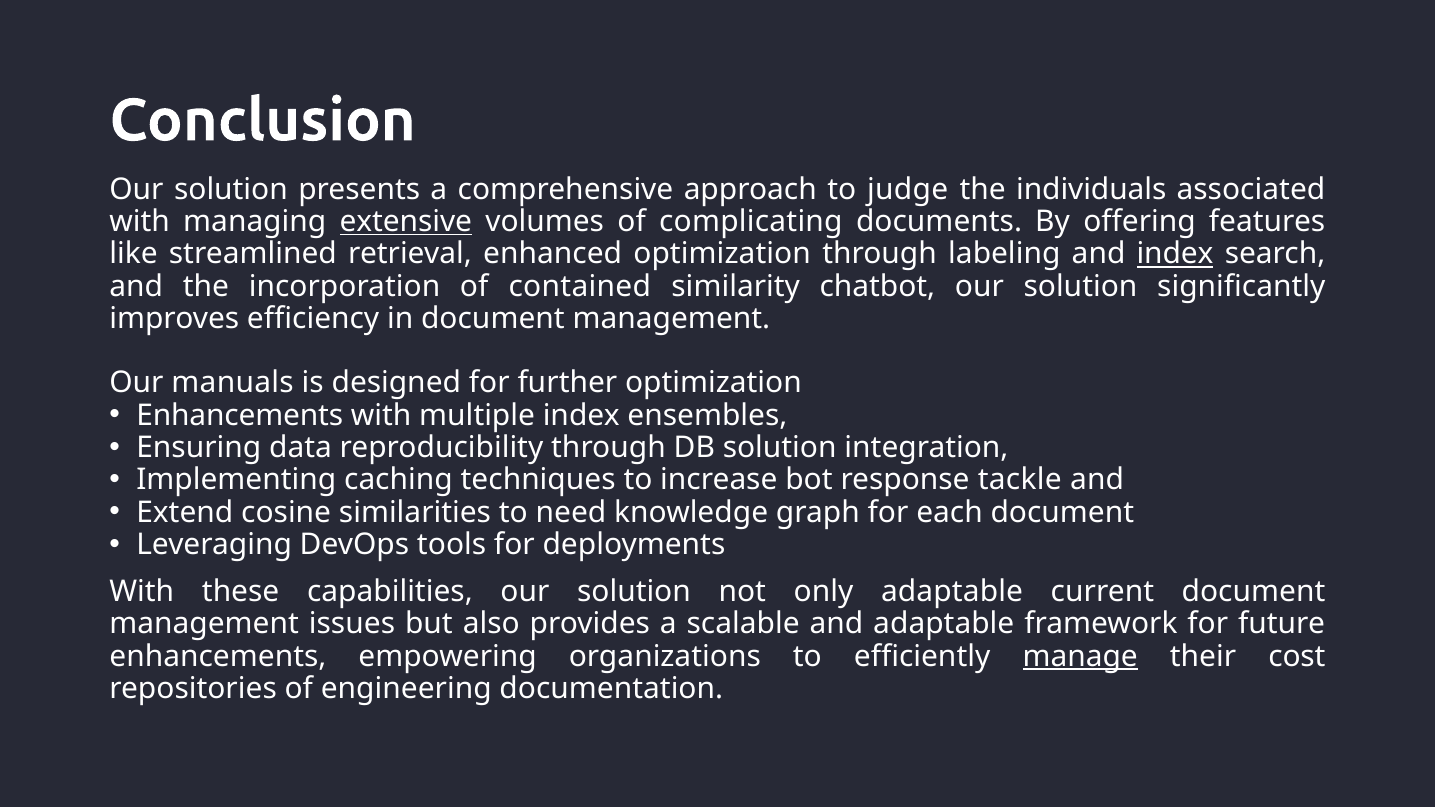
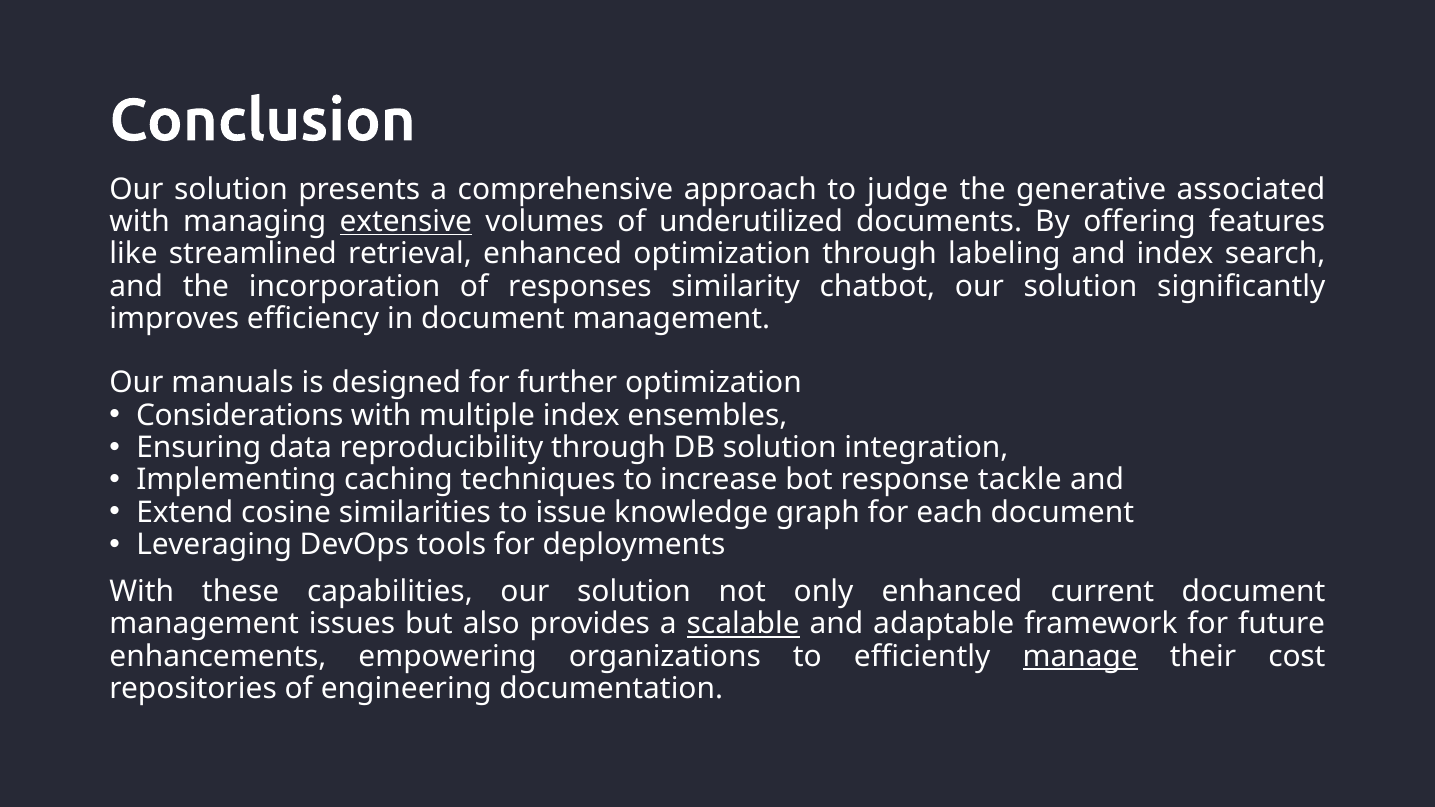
individuals: individuals -> generative (1091, 189)
complicating: complicating -> underutilized (751, 222)
index underline: present -> none (1175, 254)
contained: contained -> responses (580, 286)
Enhancements: Enhancements -> Considerations (240, 415)
need: need -> issue (571, 512)
only adaptable: adaptable -> enhanced (952, 592)
scalable underline: none -> present (743, 624)
